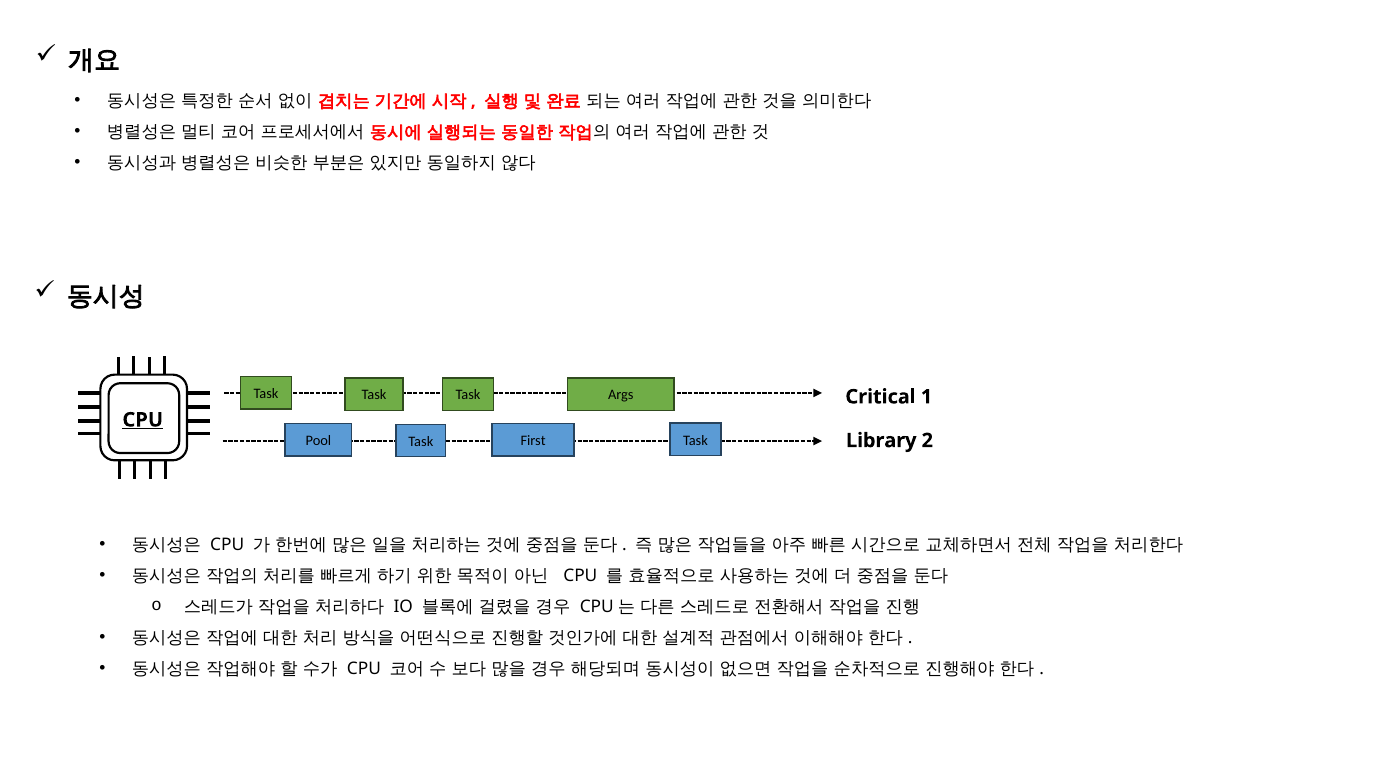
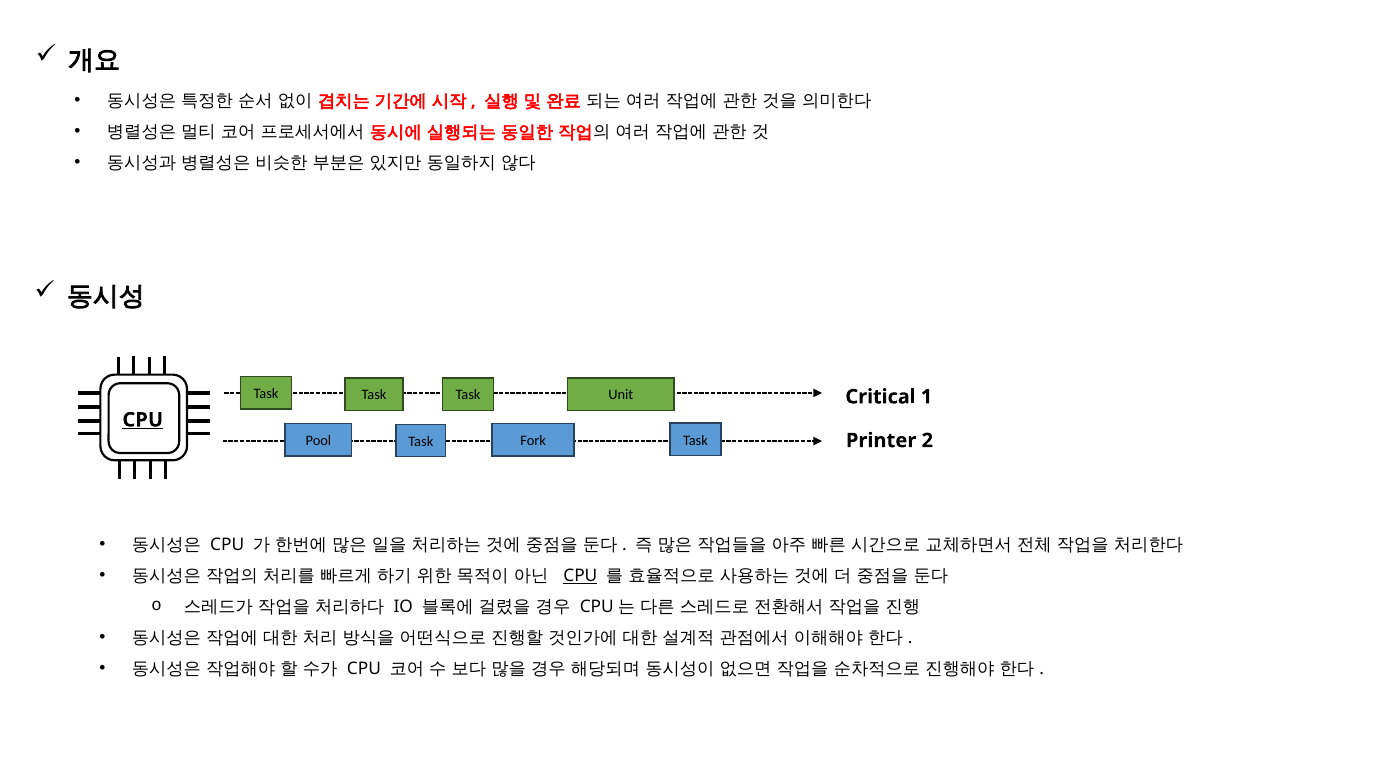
Args: Args -> Unit (621, 395)
First: First -> Fork (533, 441)
Library: Library -> Printer (881, 441)
CPU underline: none -> present (580, 576)
